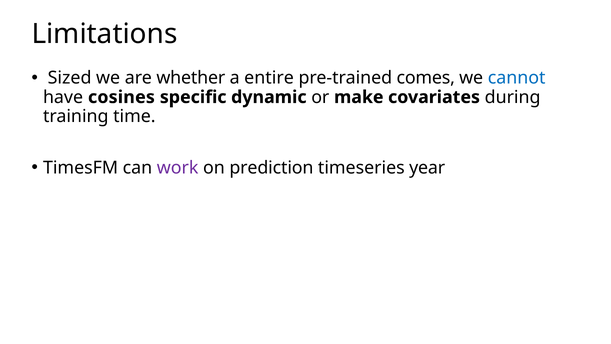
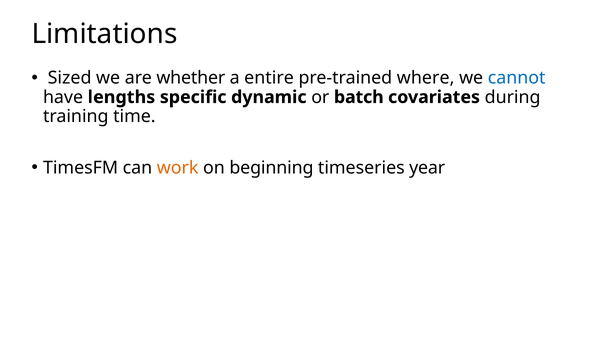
comes: comes -> where (426, 78)
cosines: cosines -> lengths (121, 97)
make: make -> batch (359, 97)
work colour: purple -> orange (178, 168)
prediction: prediction -> beginning (271, 168)
